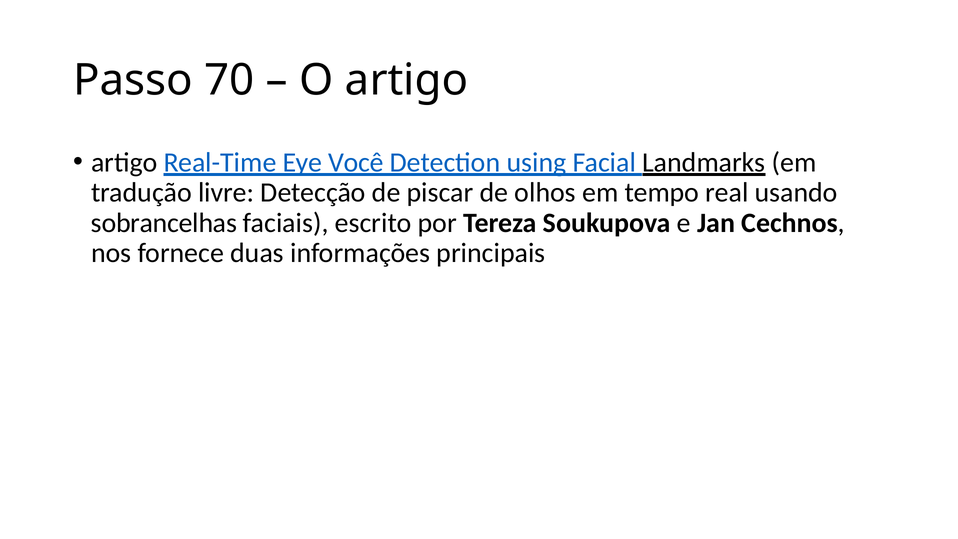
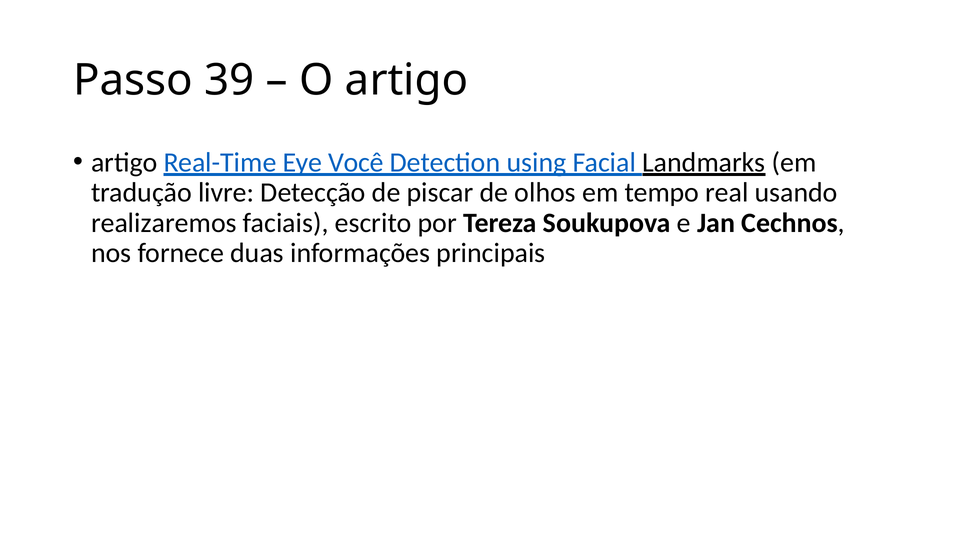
70: 70 -> 39 (229, 80)
sobrancelhas: sobrancelhas -> realizaremos (164, 223)
